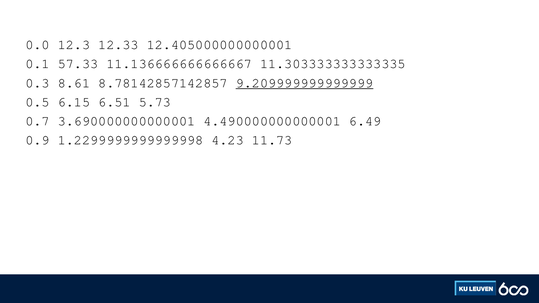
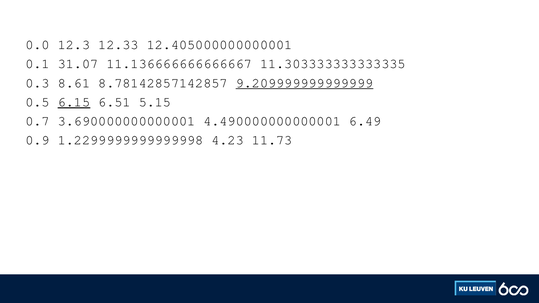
57.33: 57.33 -> 31.07 (78, 64)
6.15 underline: none -> present (74, 102)
5.73: 5.73 -> 5.15 (155, 102)
